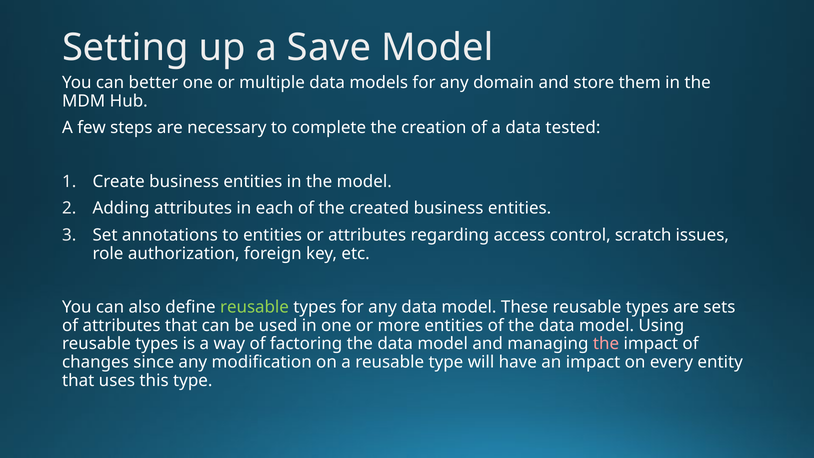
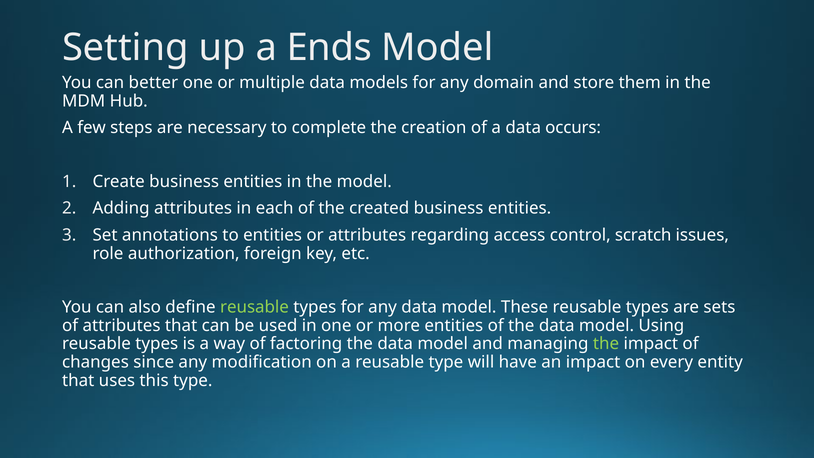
Save: Save -> Ends (329, 48)
tested: tested -> occurs (573, 128)
the colour: pink -> light green (606, 344)
